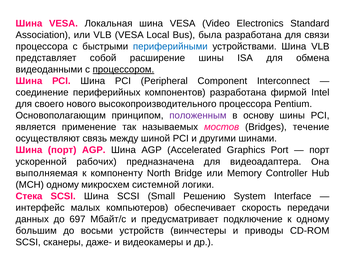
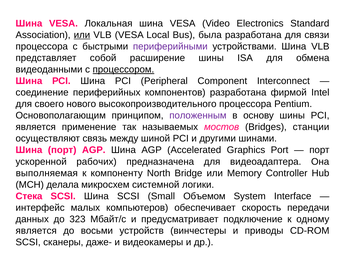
или underline: none -> present (82, 35)
периферийными colour: blue -> purple (170, 46)
течение: течение -> станции (311, 127)
MCH одному: одному -> делала (63, 184)
Решению: Решению -> Объемом (204, 196)
697: 697 -> 323 (77, 219)
большим: большим -> является (36, 230)
